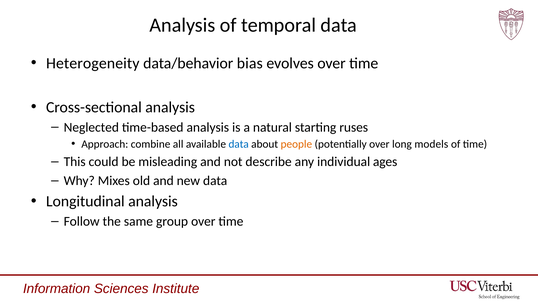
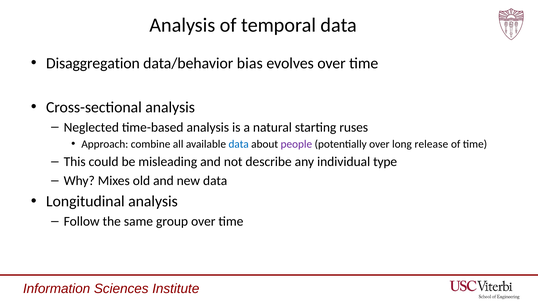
Heterogeneity: Heterogeneity -> Disaggregation (93, 63)
people colour: orange -> purple (296, 144)
models: models -> release (431, 144)
ages: ages -> type (385, 162)
